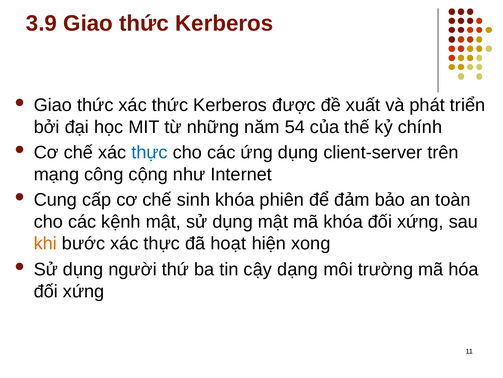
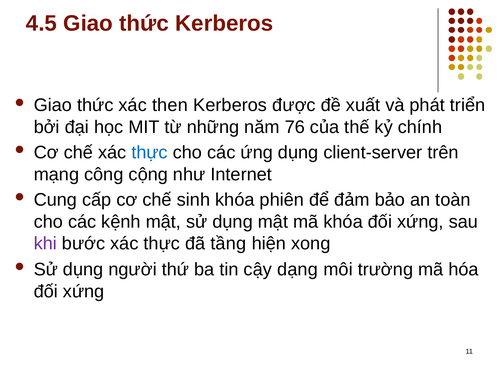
3.9: 3.9 -> 4.5 (42, 23)
xác thức: thức -> then (170, 105)
54: 54 -> 76 (295, 127)
khi colour: orange -> purple (45, 243)
hoạt: hoạt -> tầng (228, 243)
